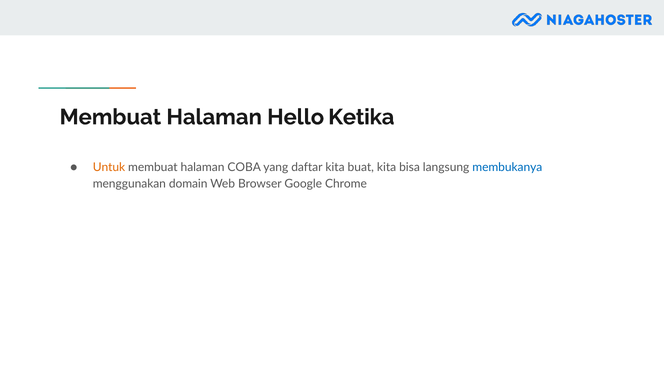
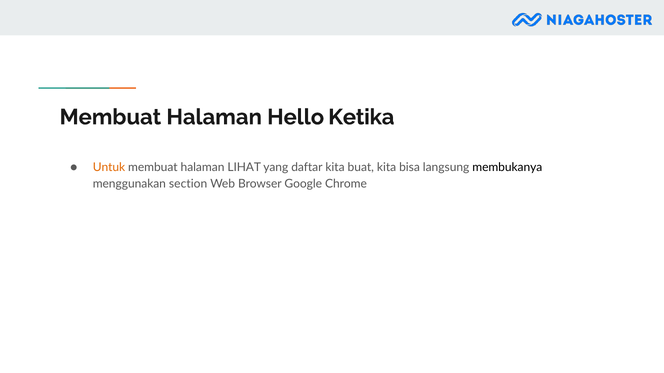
COBA: COBA -> LIHAT (244, 168)
membukanya colour: blue -> black (507, 168)
domain: domain -> section (188, 184)
